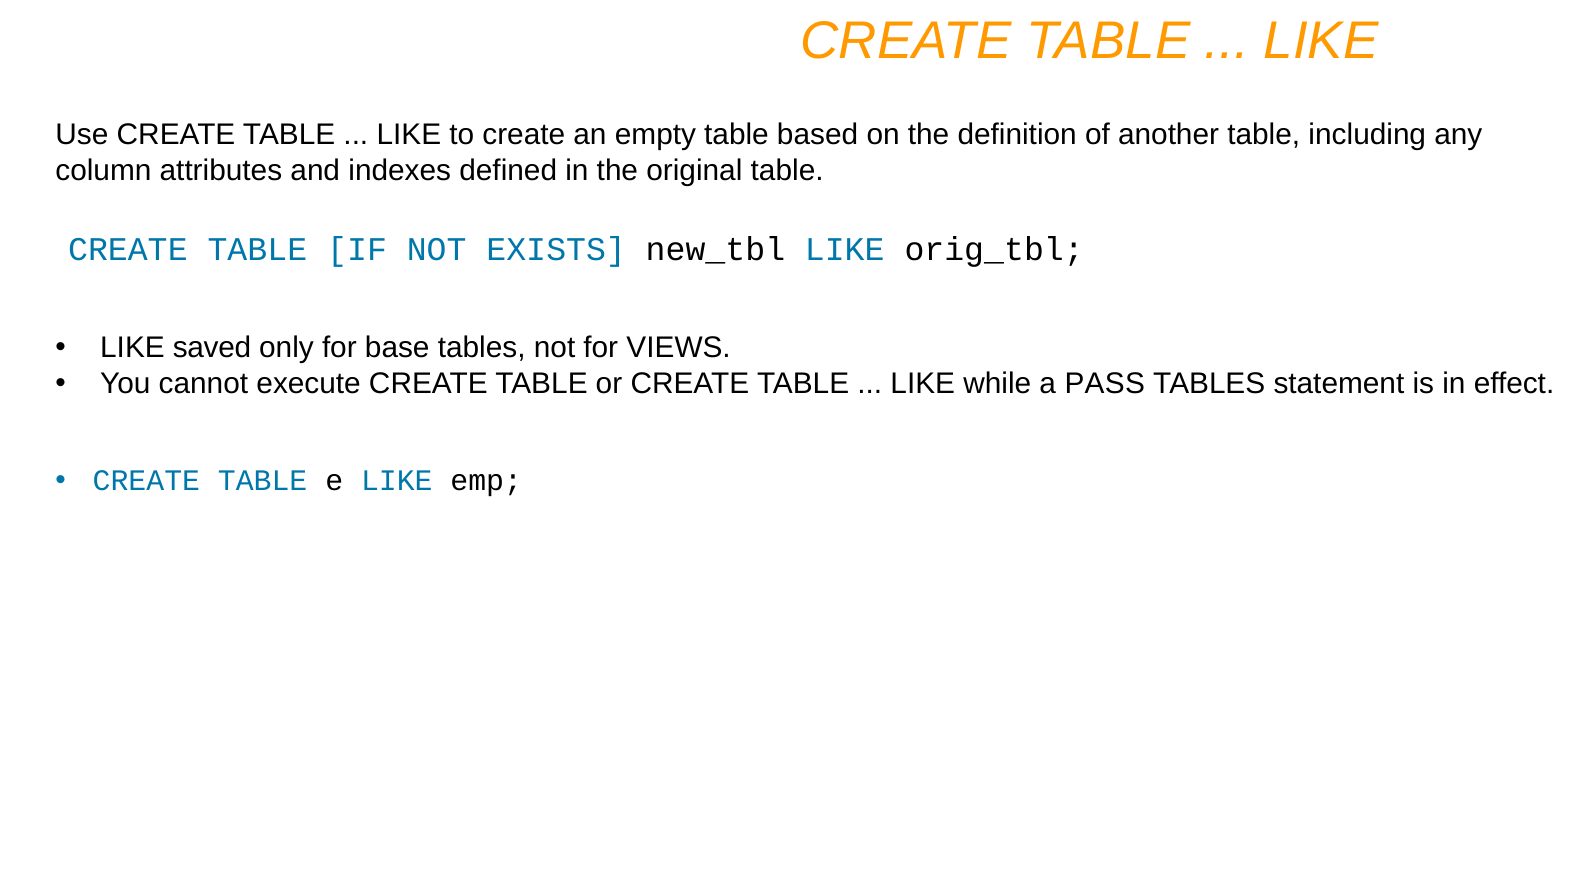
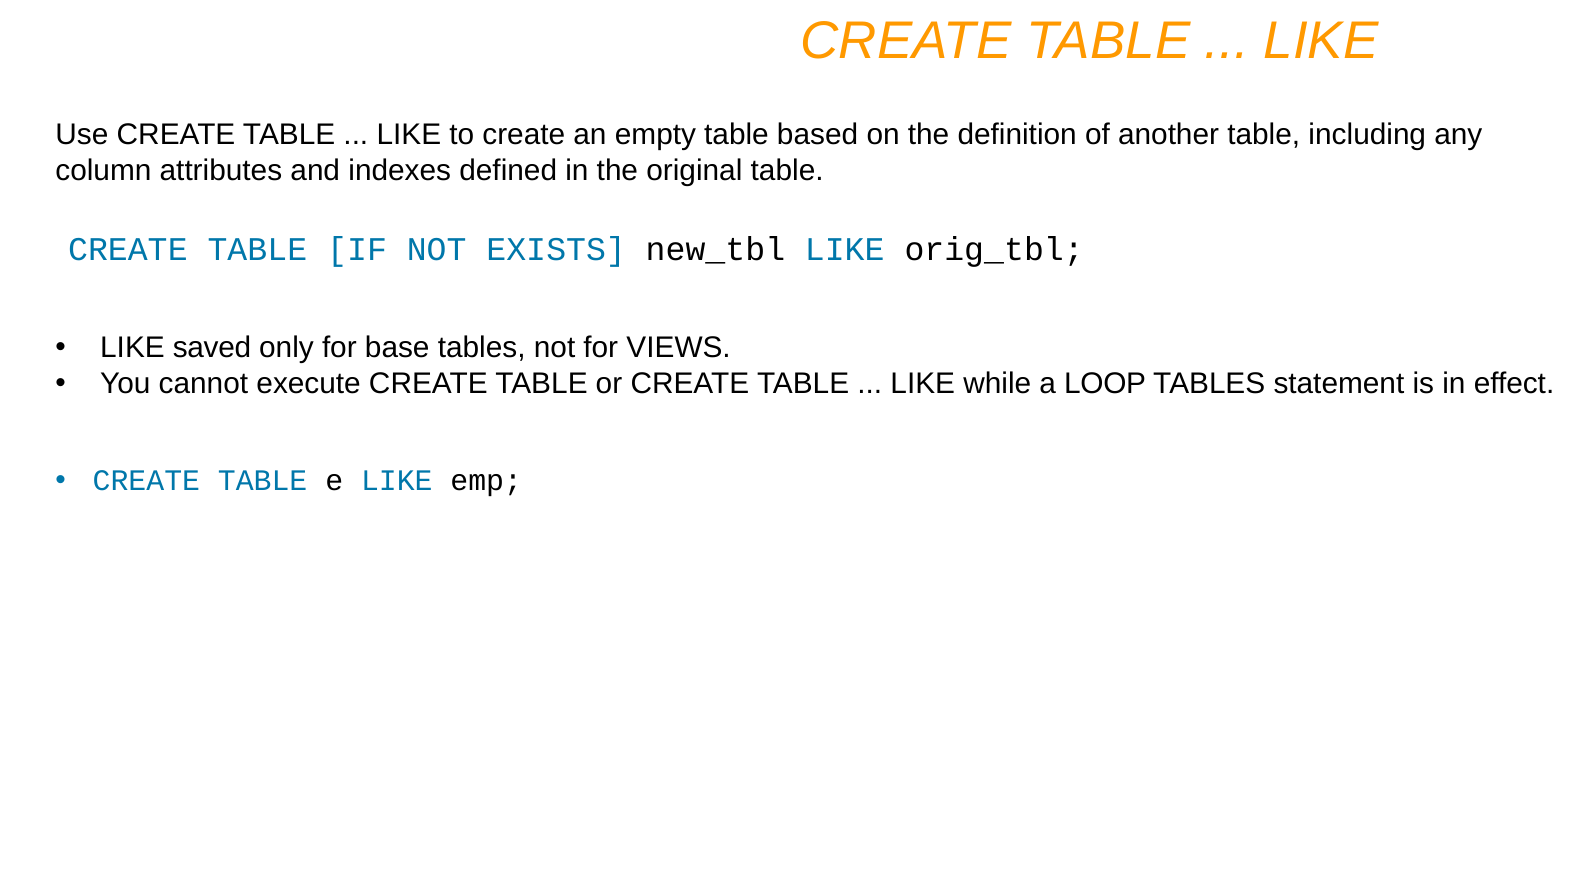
PASS: PASS -> LOOP (1105, 384)
